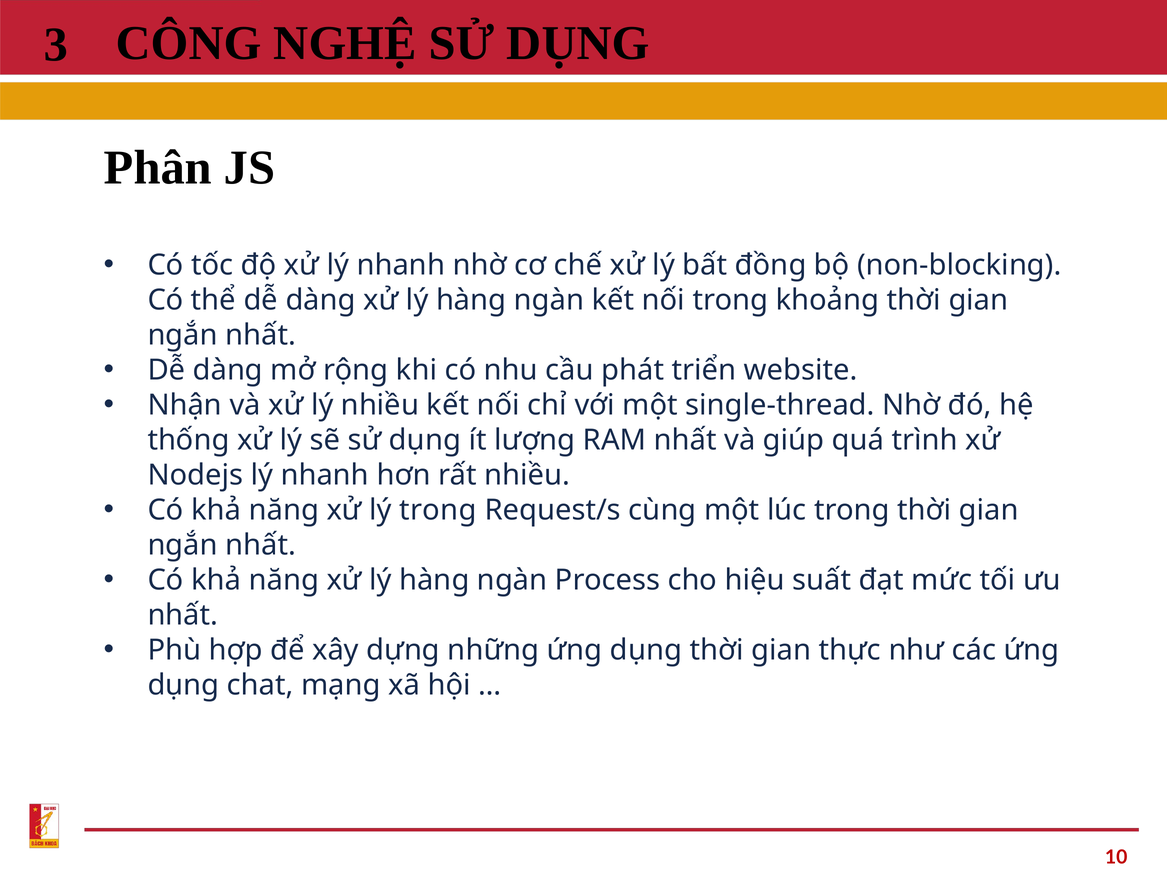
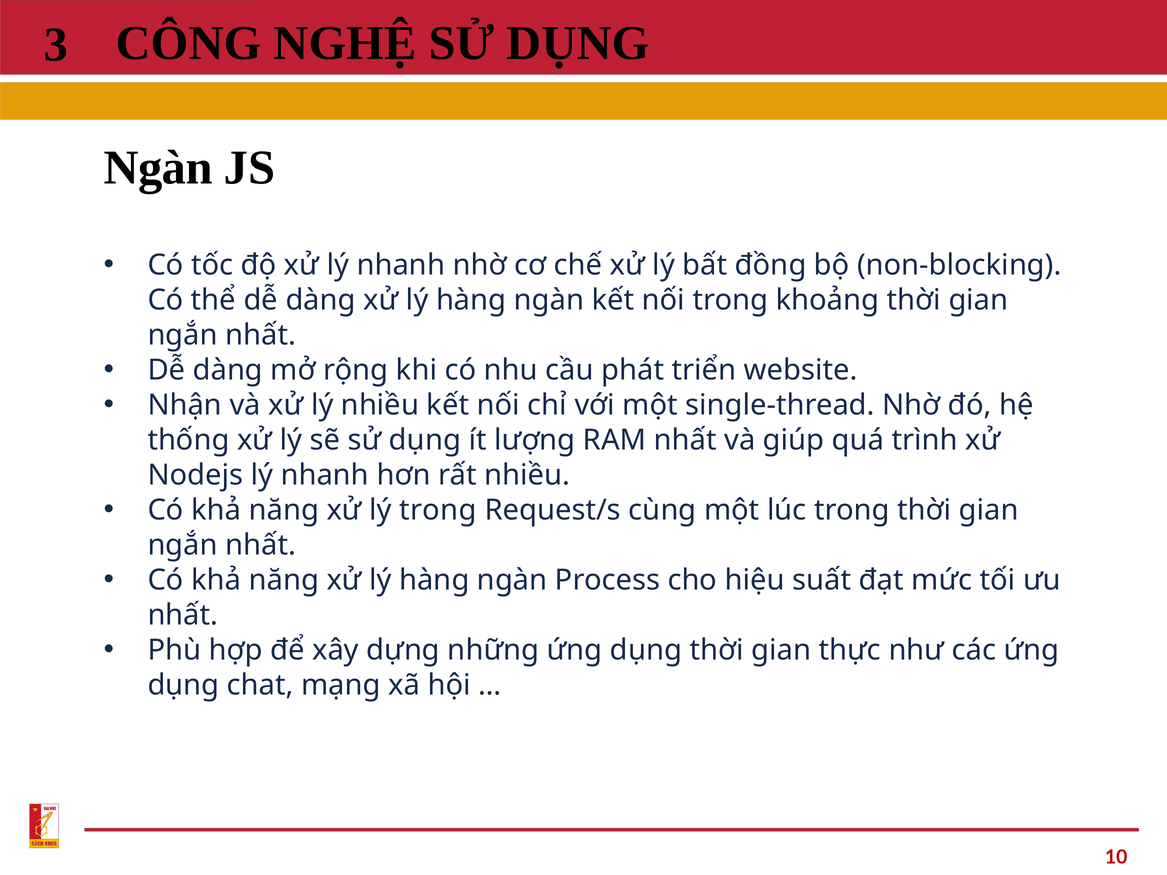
Phân: Phân -> Ngàn (158, 168)
